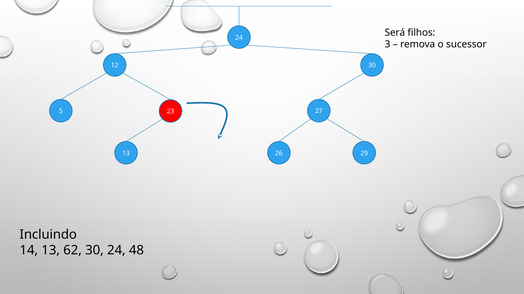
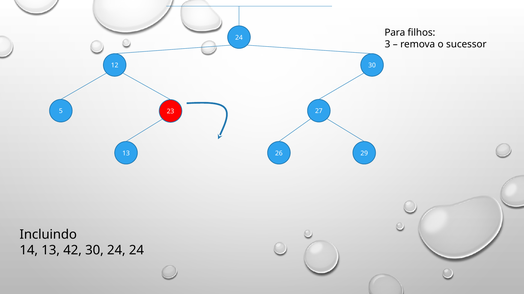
Será: Será -> Para (395, 33)
62: 62 -> 42 (73, 251)
24 48: 48 -> 24 (136, 251)
